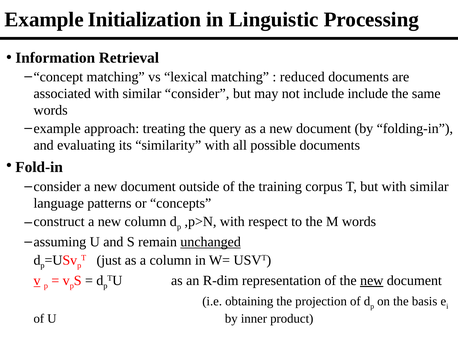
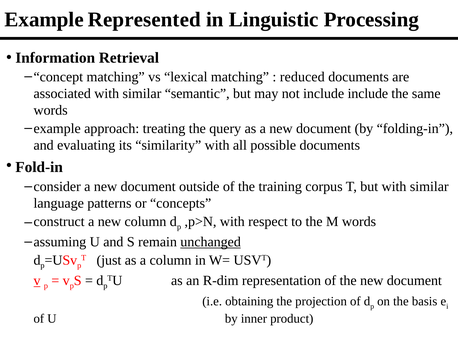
Initialization: Initialization -> Represented (144, 19)
similar consider: consider -> semantic (197, 94)
new underline: present -> none (372, 281)
